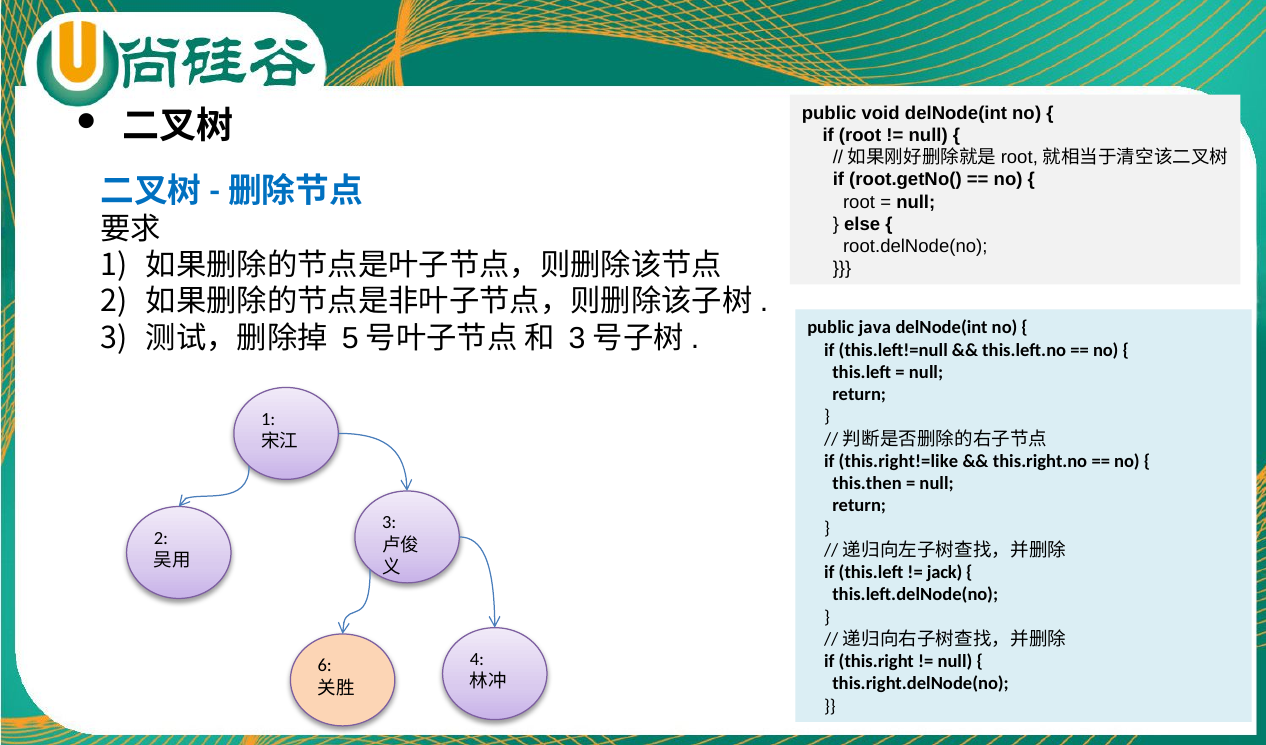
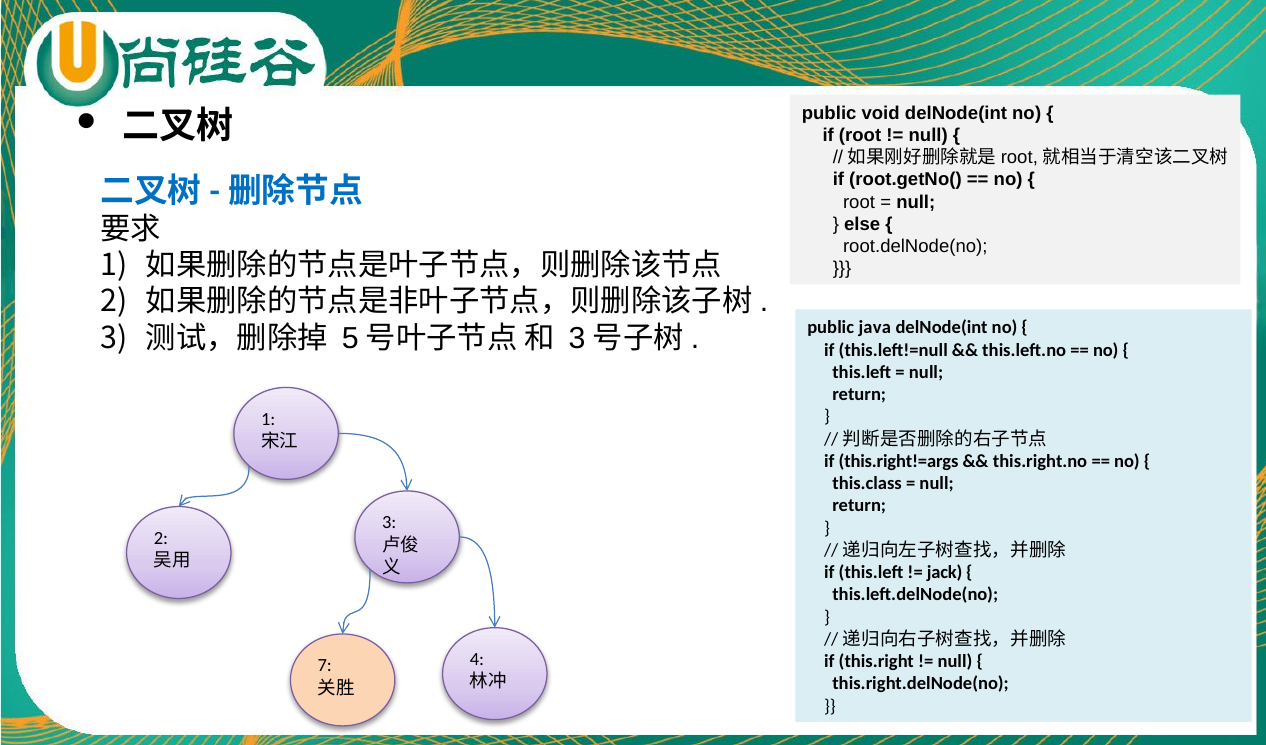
this.right!=like: this.right!=like -> this.right!=args (899, 462)
this.then: this.then -> this.class (867, 484)
6: 6 -> 7 (325, 666)
